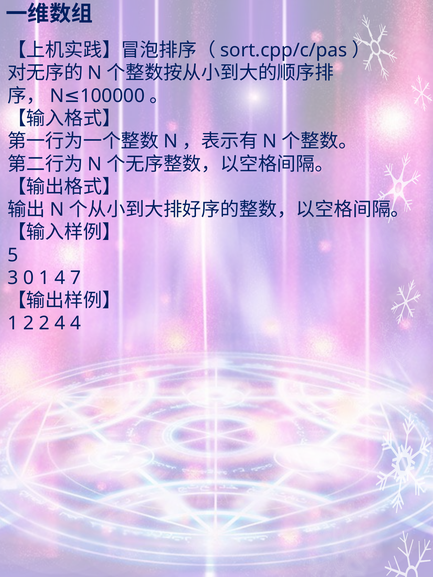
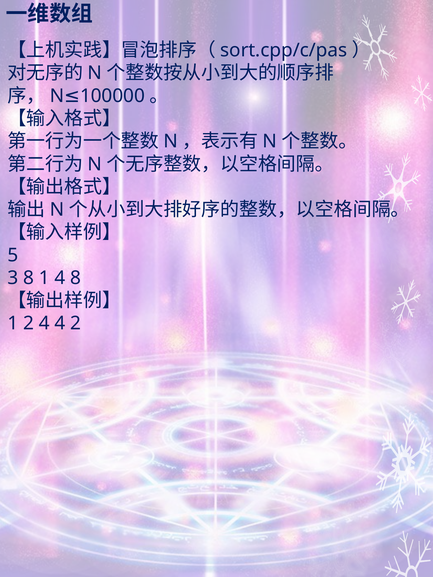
3 0: 0 -> 8 (28, 278)
4 7: 7 -> 8 (76, 278)
2 2: 2 -> 4 (44, 324)
4 4: 4 -> 2 (76, 324)
